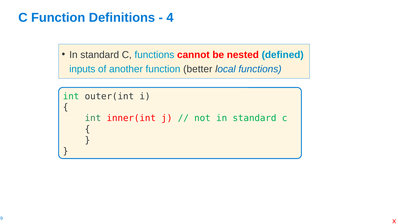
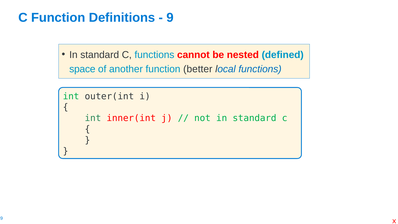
4: 4 -> 9 (170, 18)
inputs: inputs -> space (82, 69)
